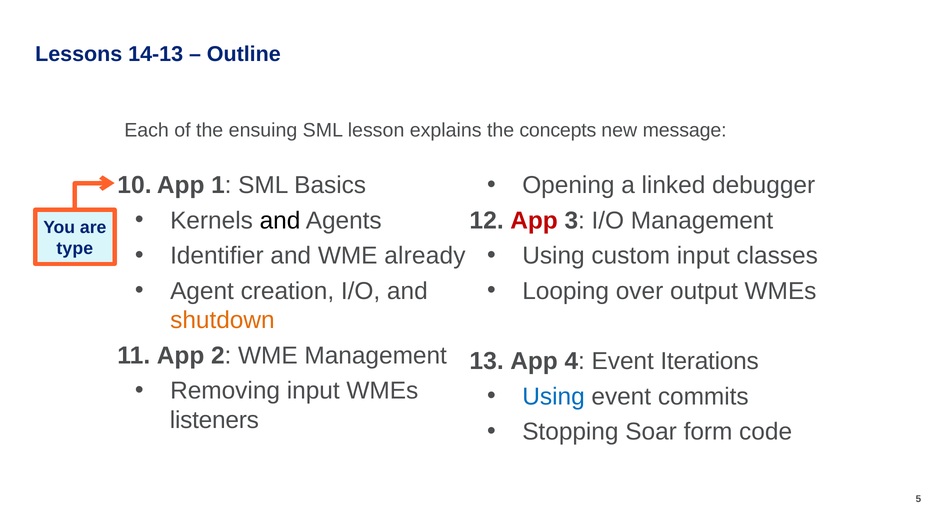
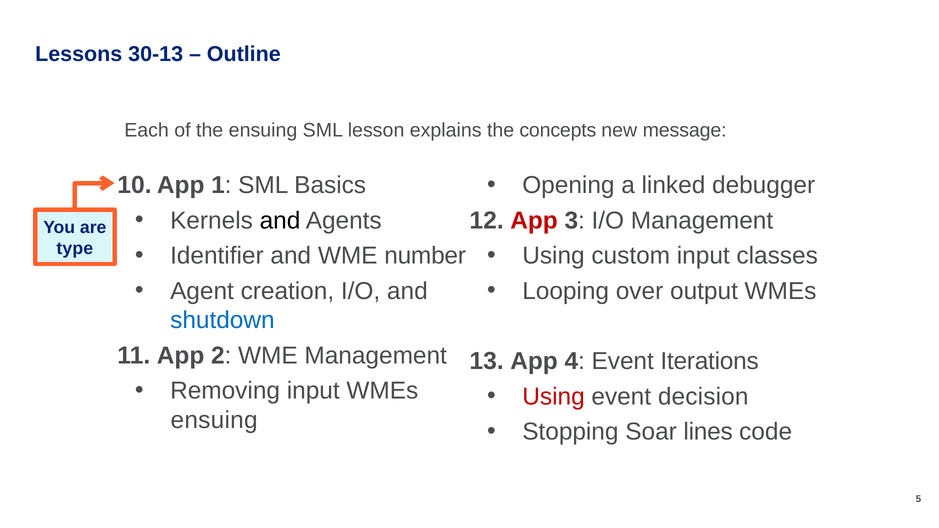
14-13: 14-13 -> 30-13 (156, 54)
already: already -> number (425, 256)
shutdown colour: orange -> blue (222, 320)
Using colour: blue -> red (554, 397)
commits: commits -> decision (703, 397)
listeners: listeners -> ensuing (214, 420)
form: form -> lines (708, 432)
